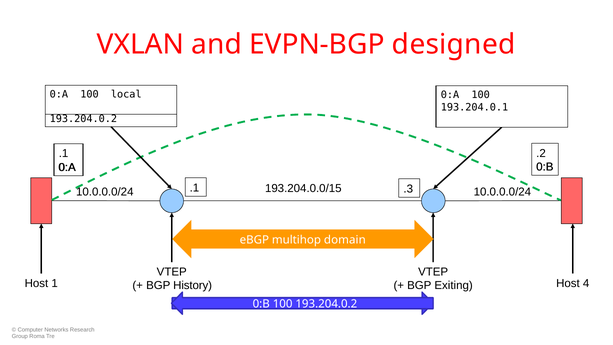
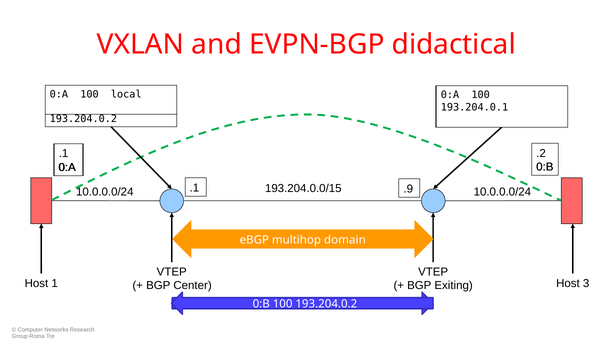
designed: designed -> didactical (454, 45)
.3: .3 -> .9 (408, 189)
4: 4 -> 3 (586, 283)
History: History -> Center (193, 285)
